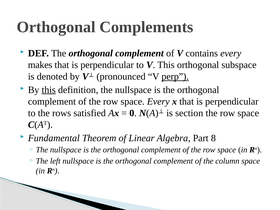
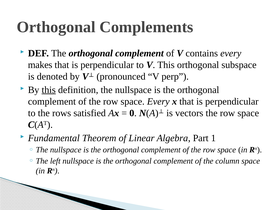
perp underline: present -> none (175, 77)
section: section -> vectors (189, 113)
8: 8 -> 1 (213, 138)
